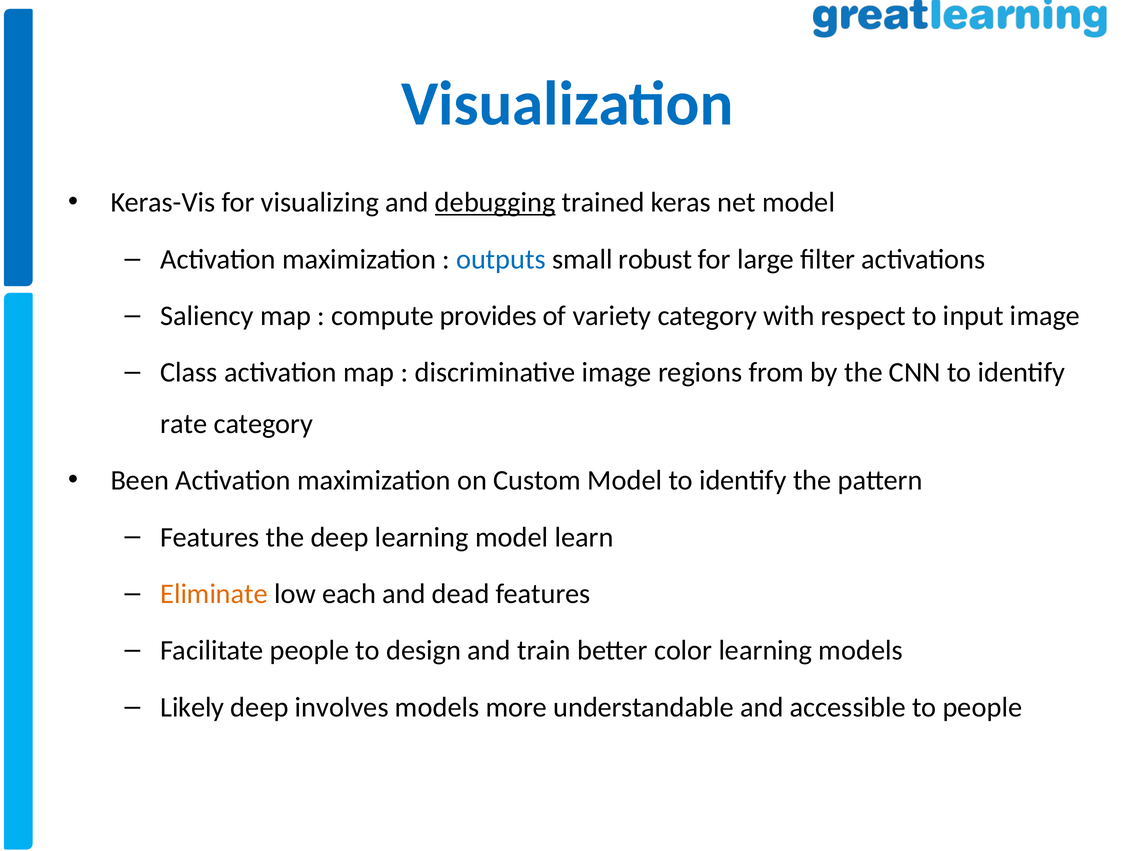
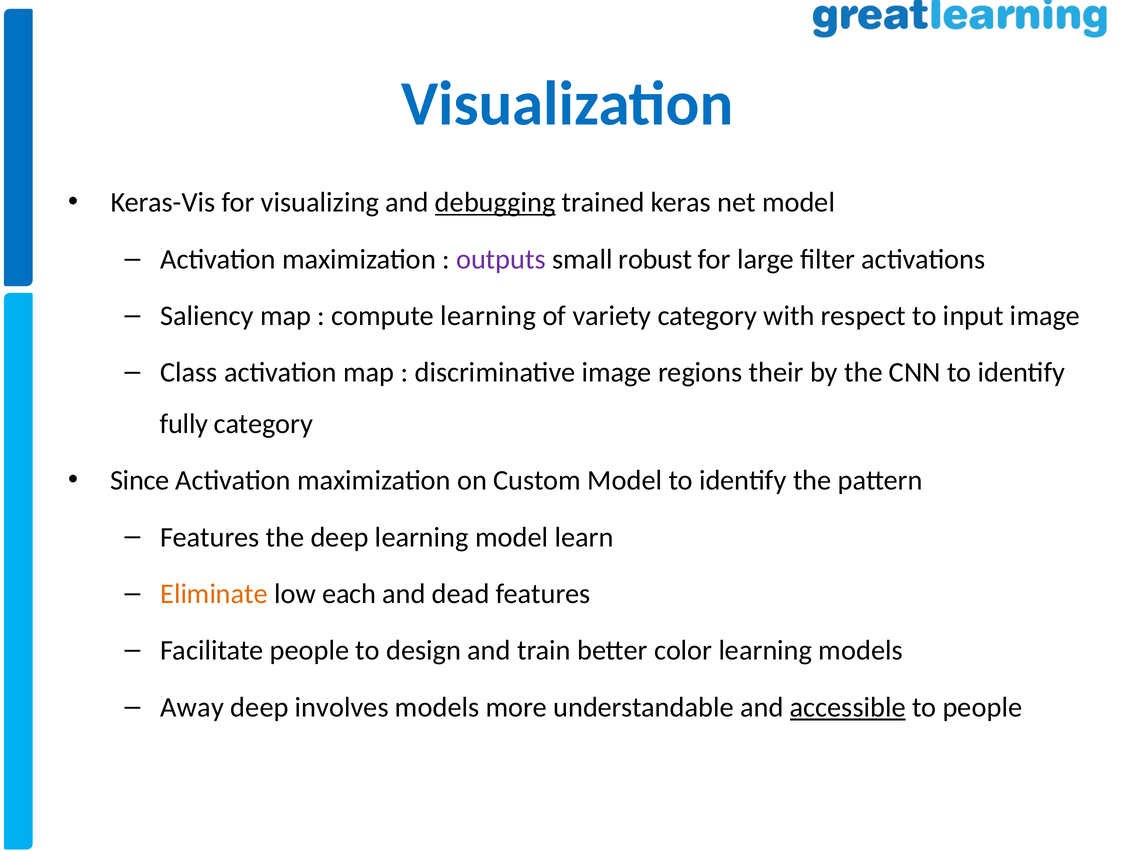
outputs colour: blue -> purple (501, 259)
compute provides: provides -> learning (488, 316)
from: from -> their (776, 373)
rate: rate -> fully (184, 424)
Been: Been -> Since (140, 481)
Likely: Likely -> Away (192, 708)
accessible underline: none -> present (848, 708)
